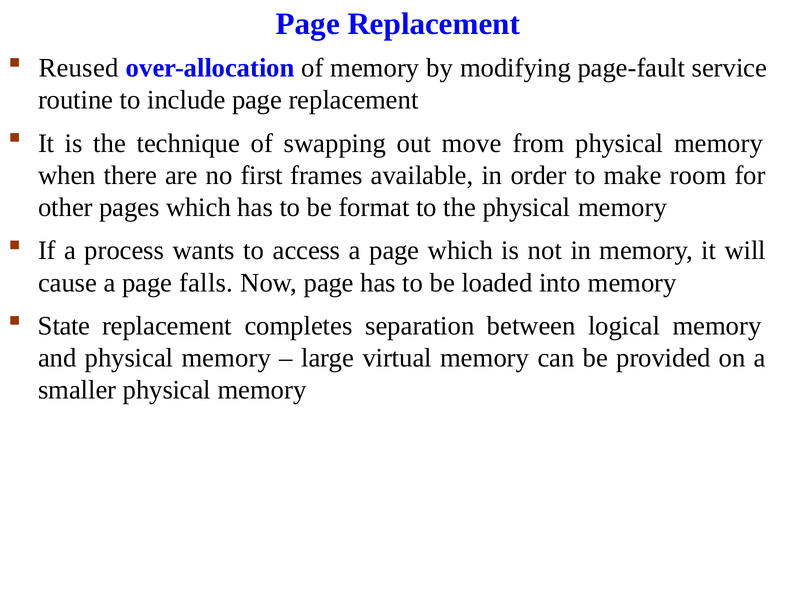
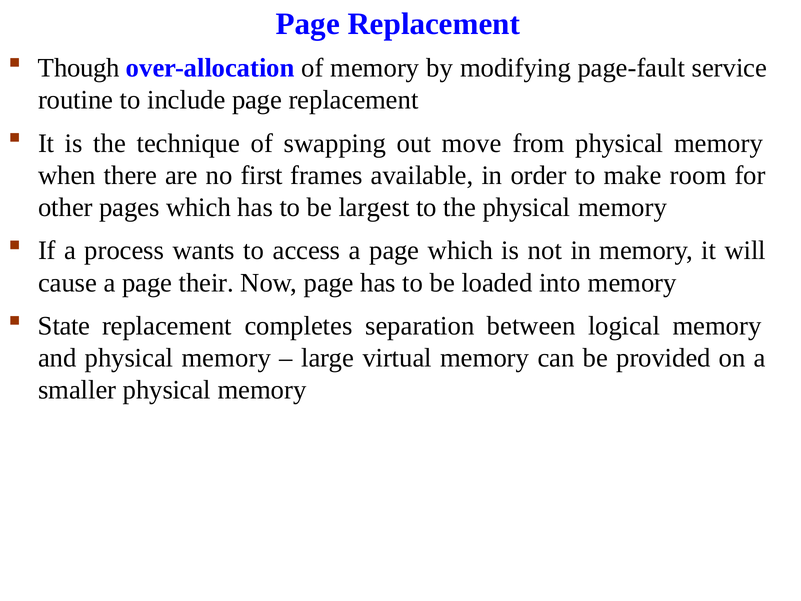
Reused: Reused -> Though (79, 68)
format: format -> largest (374, 207)
falls: falls -> their (206, 283)
